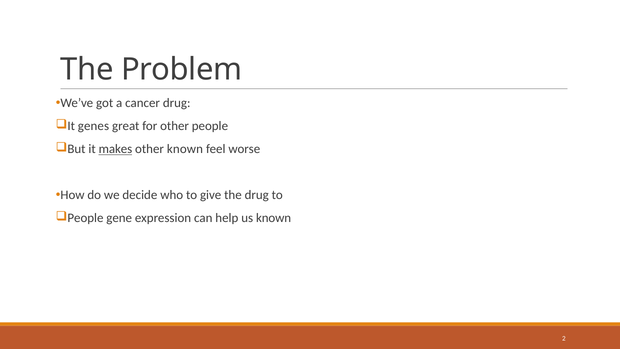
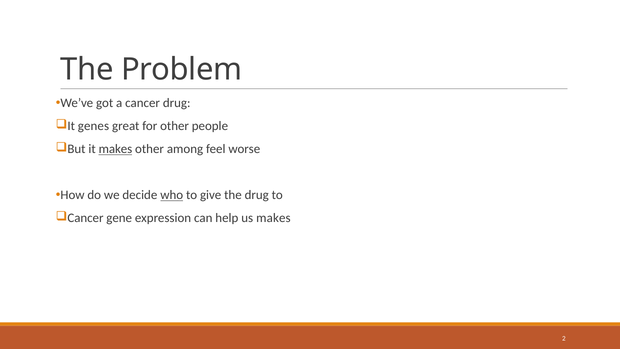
other known: known -> among (185, 149)
who underline: none -> present (172, 195)
People: People -> Cancer (85, 218)
us known: known -> makes (273, 218)
